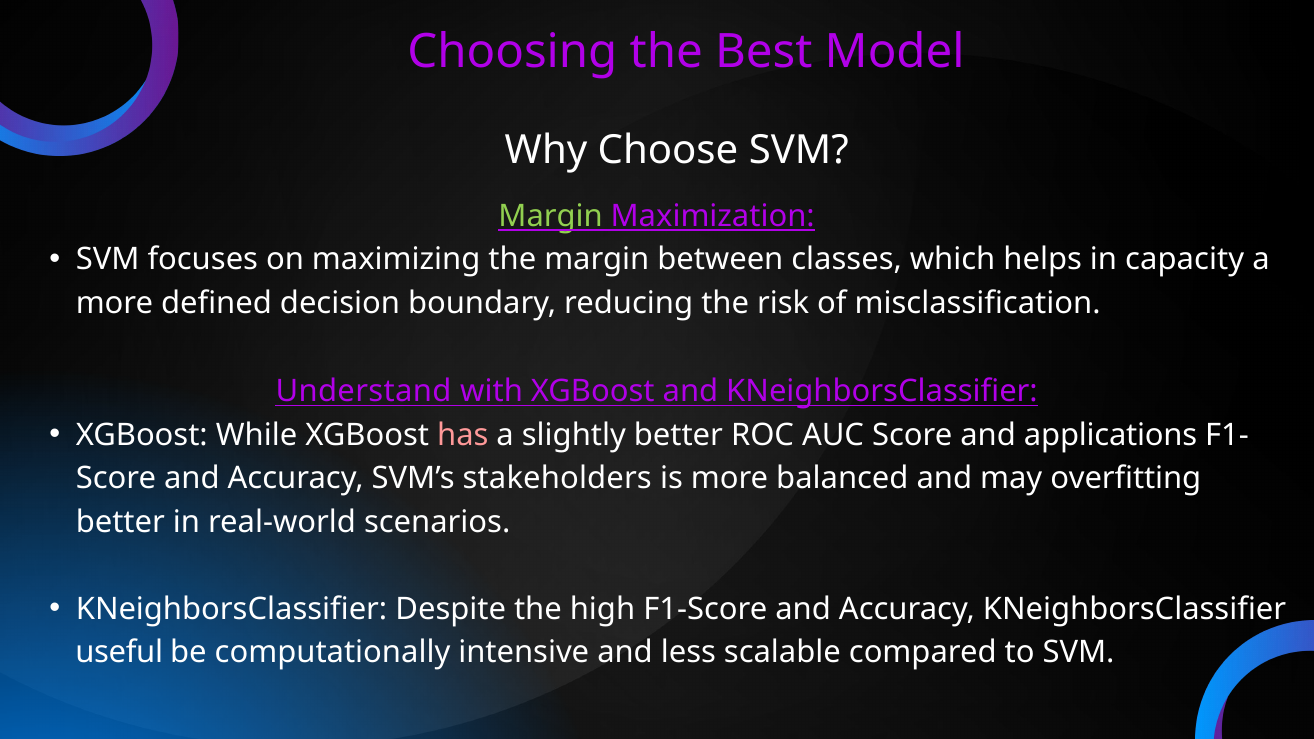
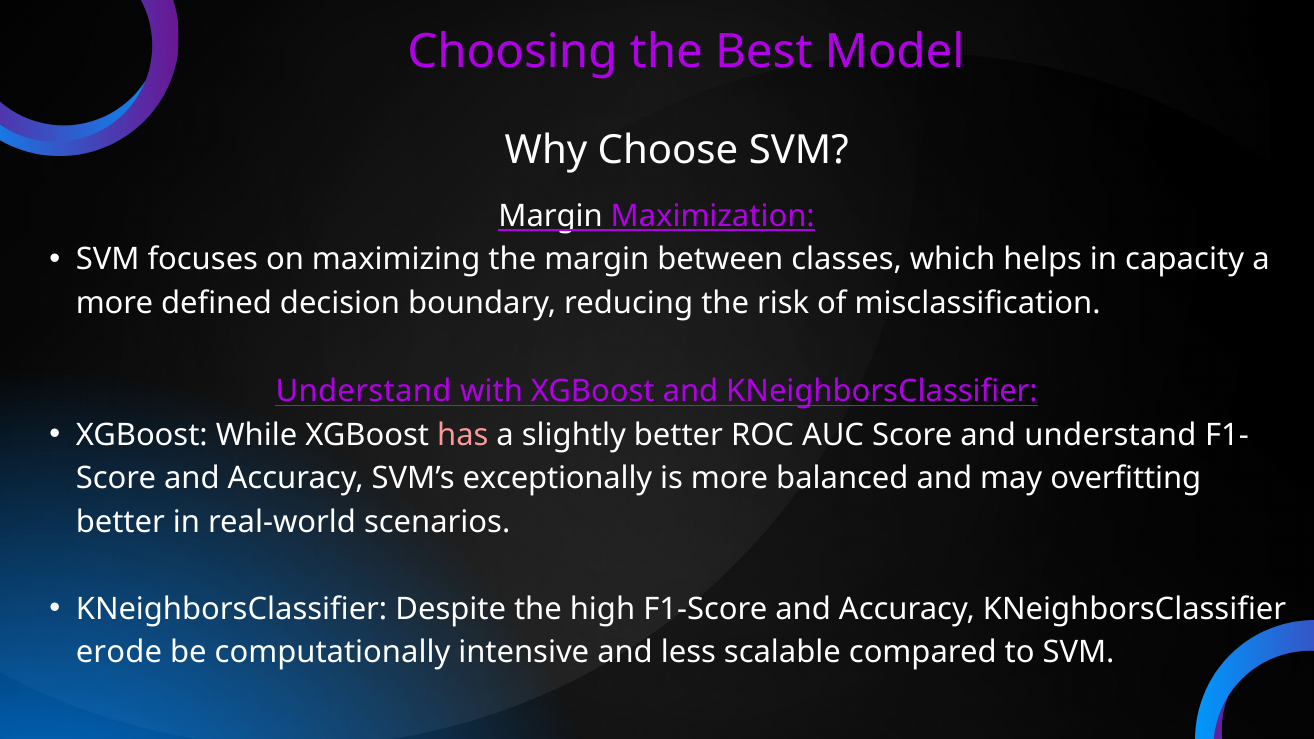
Margin colour: light green -> white (551, 216)
and applications: applications -> understand (1110, 435)
stakeholders: stakeholders -> exceptionally (557, 479)
useful: useful -> erode (119, 652)
